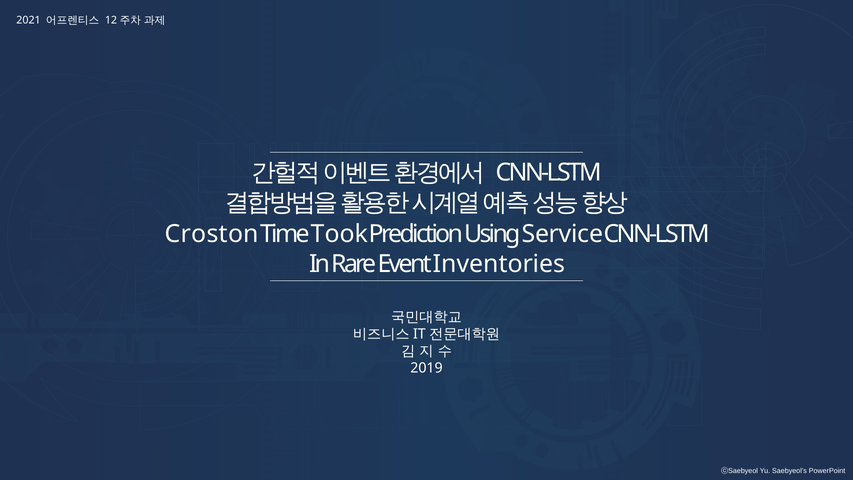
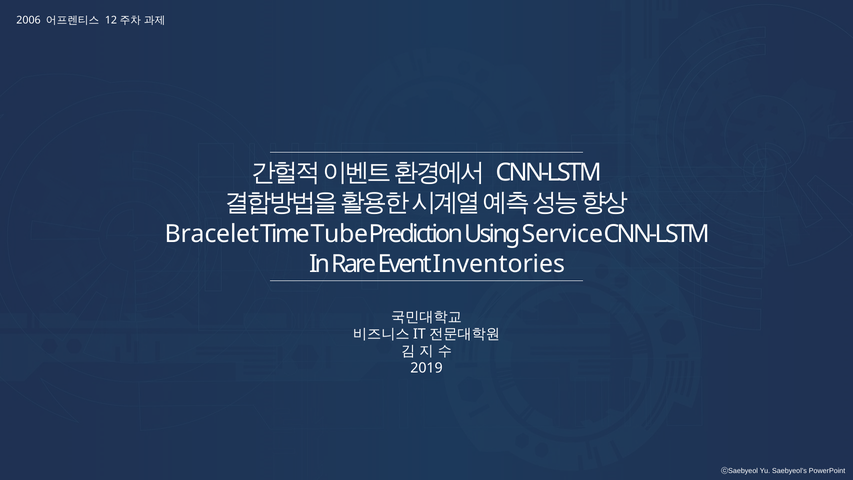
2021: 2021 -> 2006 (29, 20)
Croston: Croston -> Bracelet (212, 234)
Took: Took -> Tube (339, 234)
